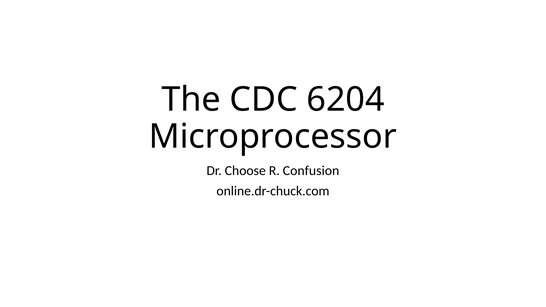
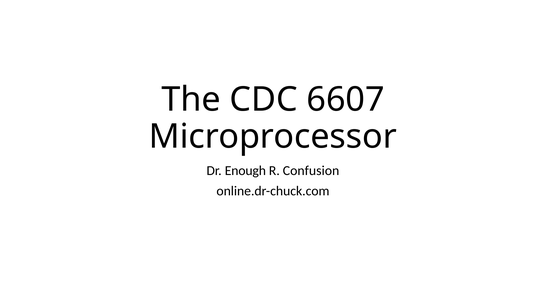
6204: 6204 -> 6607 (346, 100)
Choose: Choose -> Enough (245, 171)
